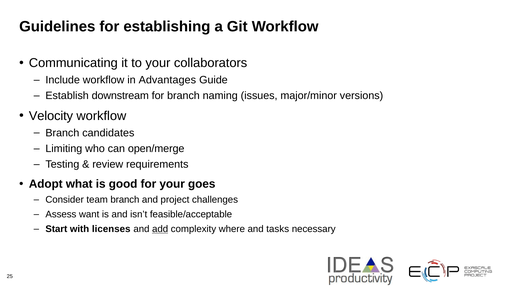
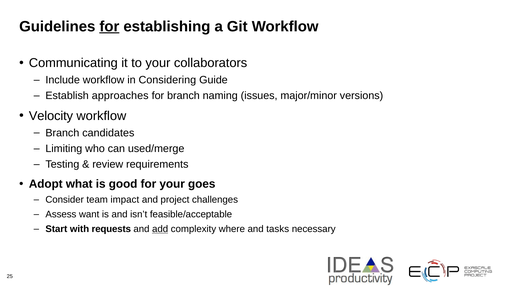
for underline: none -> present (109, 26)
Advantages: Advantages -> Considering (167, 80)
downstream: downstream -> approaches (120, 96)
open/merge: open/merge -> used/merge (156, 149)
team branch: branch -> impact (125, 200)
licenses: licenses -> requests (111, 229)
